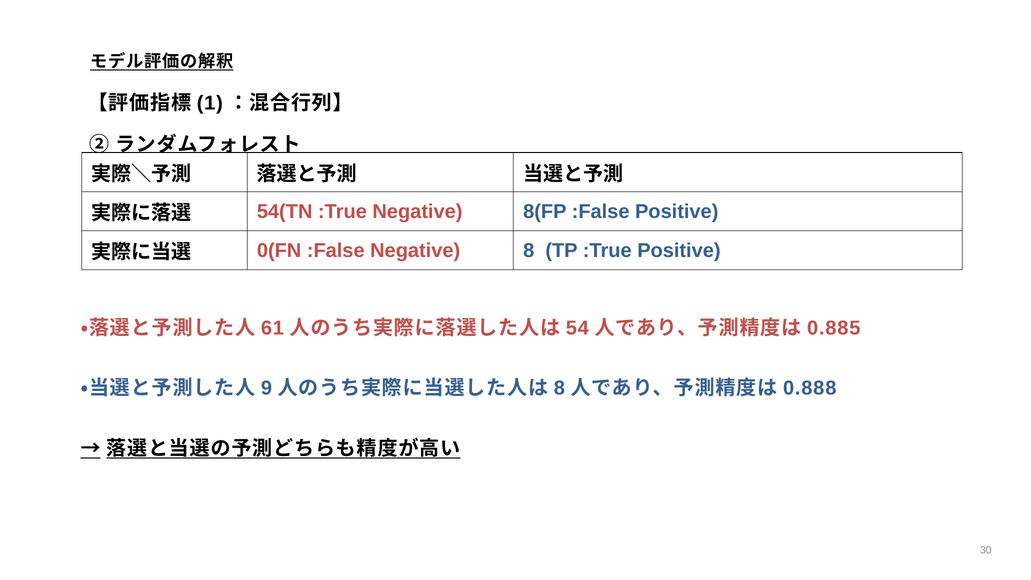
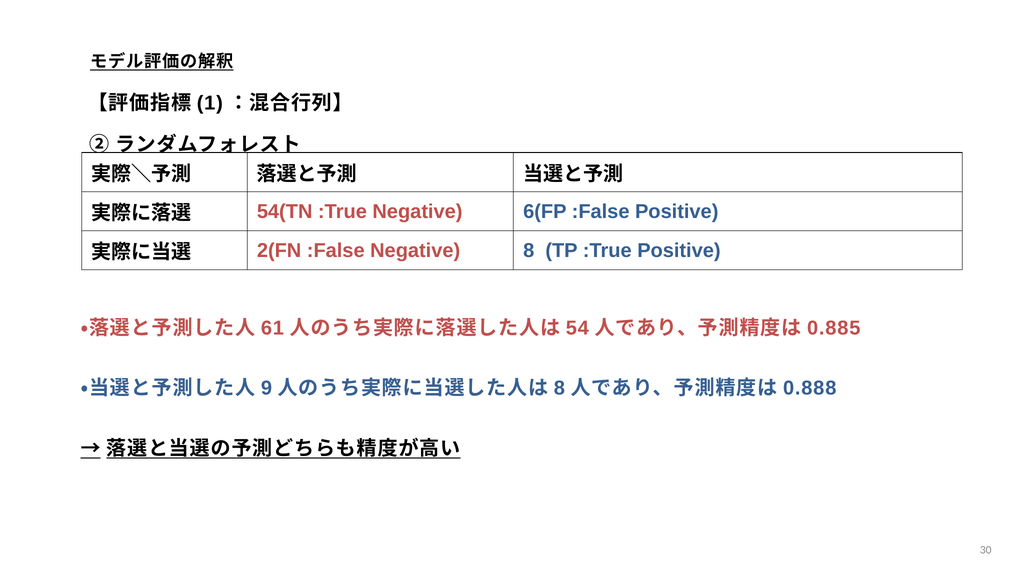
8(FP: 8(FP -> 6(FP (545, 211)
0(FN: 0(FN -> 2(FN (279, 251)
